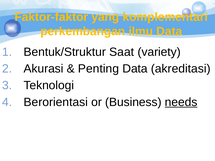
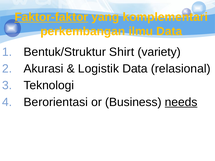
Faktor-faktor underline: none -> present (51, 17)
Saat: Saat -> Shirt (122, 52)
Penting: Penting -> Logistik (99, 69)
akreditasi: akreditasi -> relasional (181, 69)
